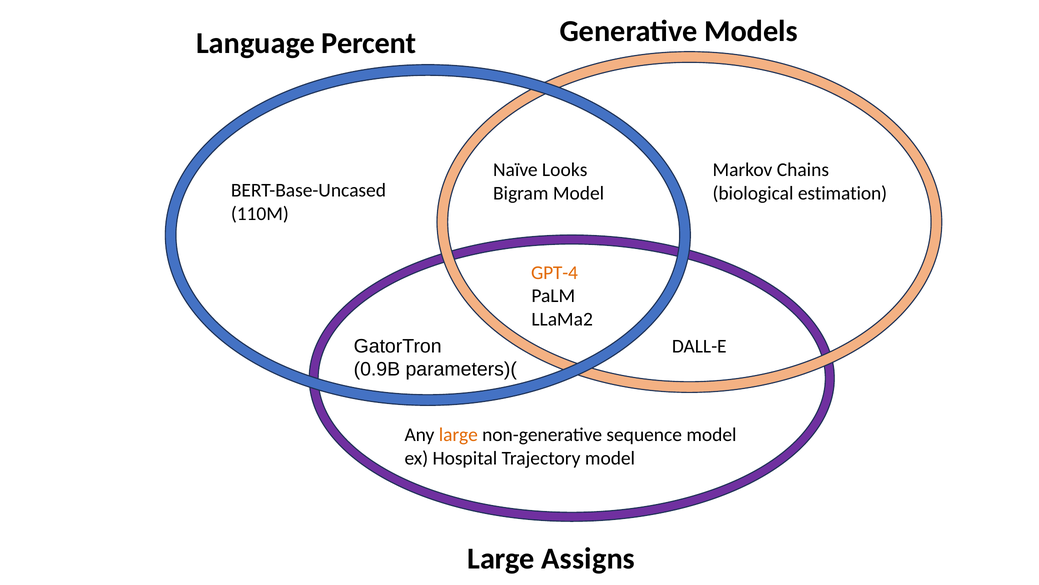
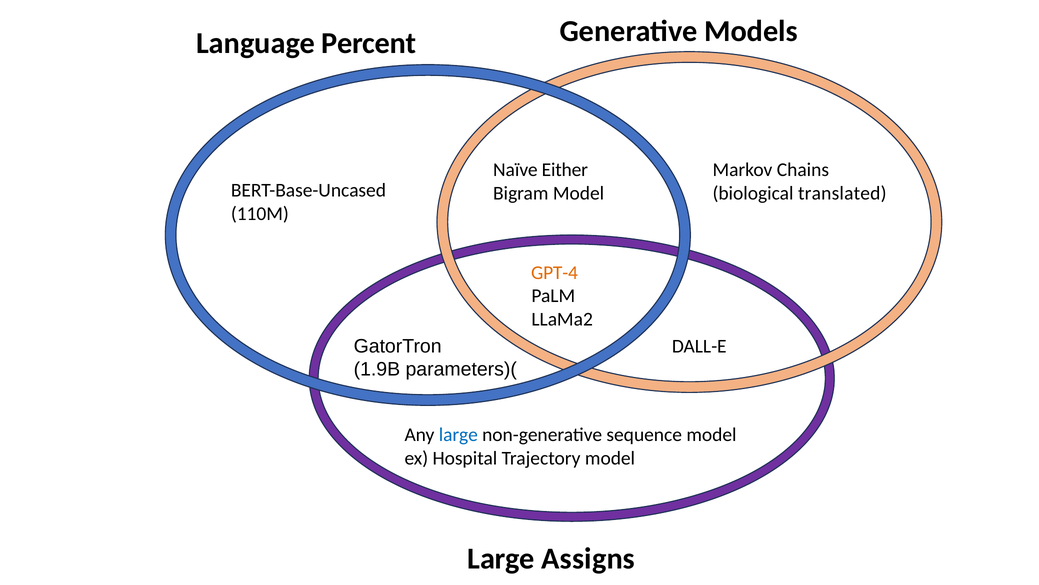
Looks: Looks -> Either (565, 170)
estimation: estimation -> translated (842, 193)
0.9B: 0.9B -> 1.9B (377, 369)
large colour: orange -> blue (458, 435)
